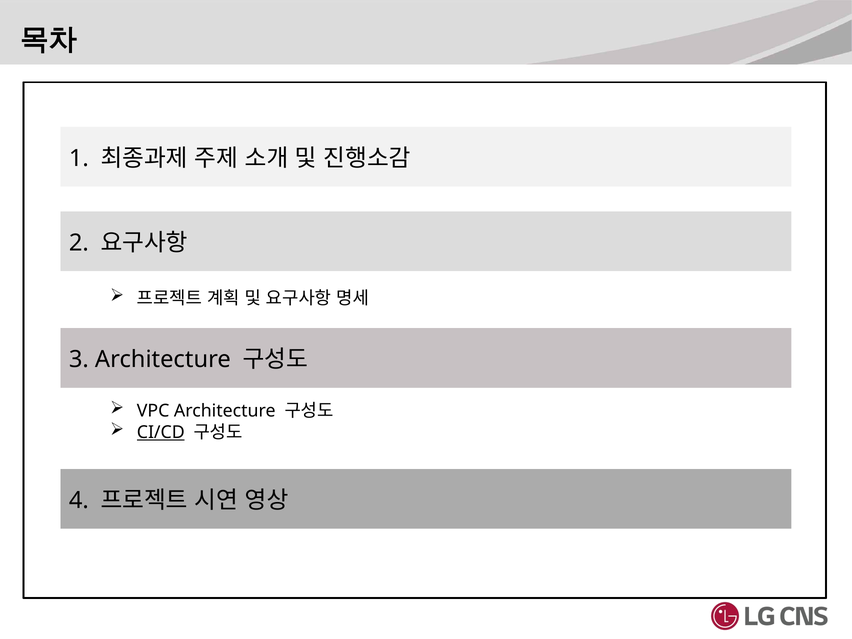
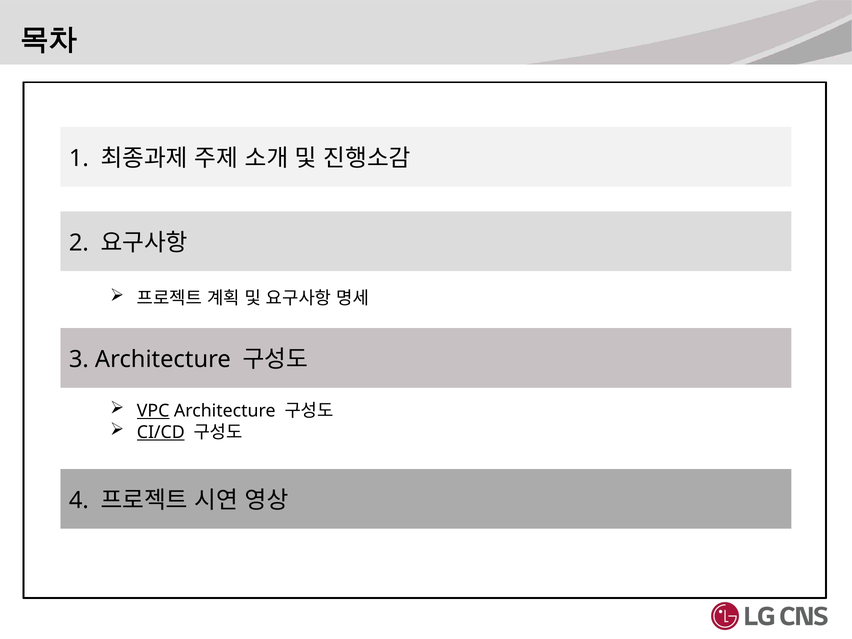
VPC underline: none -> present (153, 411)
